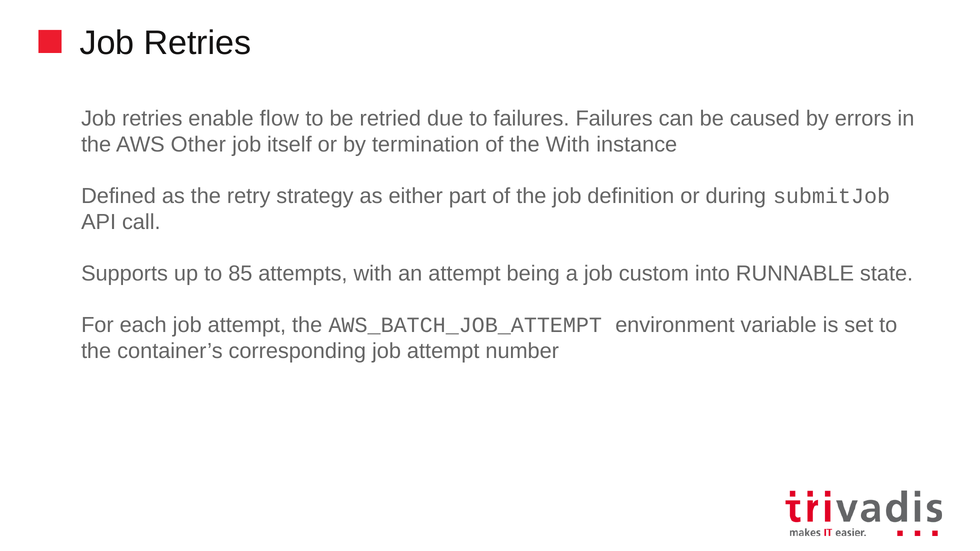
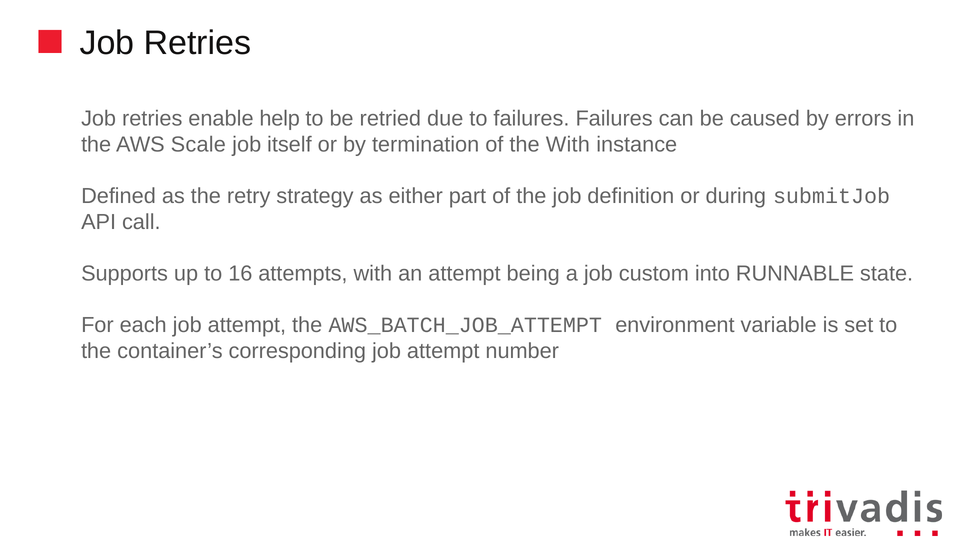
flow: flow -> help (280, 119)
Other: Other -> Scale (198, 145)
85: 85 -> 16 (240, 274)
